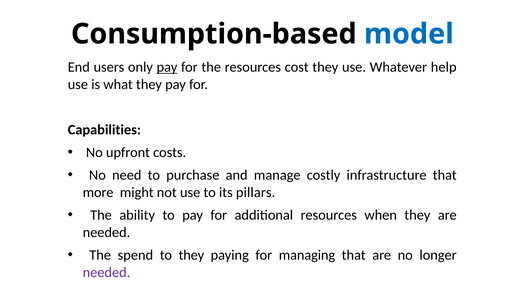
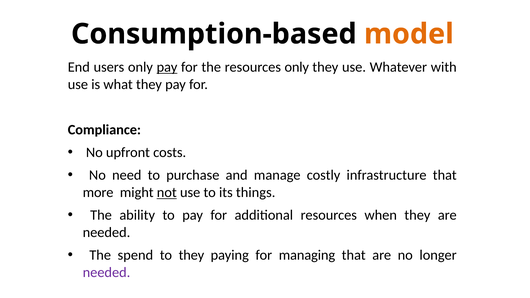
model colour: blue -> orange (409, 34)
resources cost: cost -> only (297, 67)
help: help -> with (444, 67)
Capabilities: Capabilities -> Compliance (104, 130)
not underline: none -> present (167, 193)
pillars: pillars -> things (256, 193)
